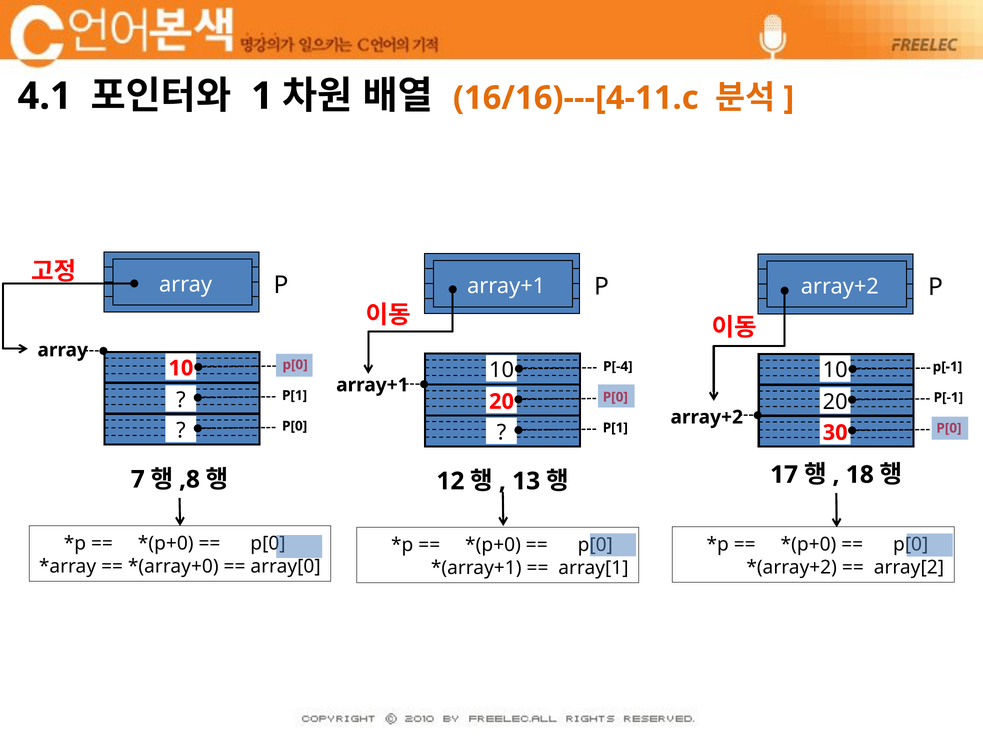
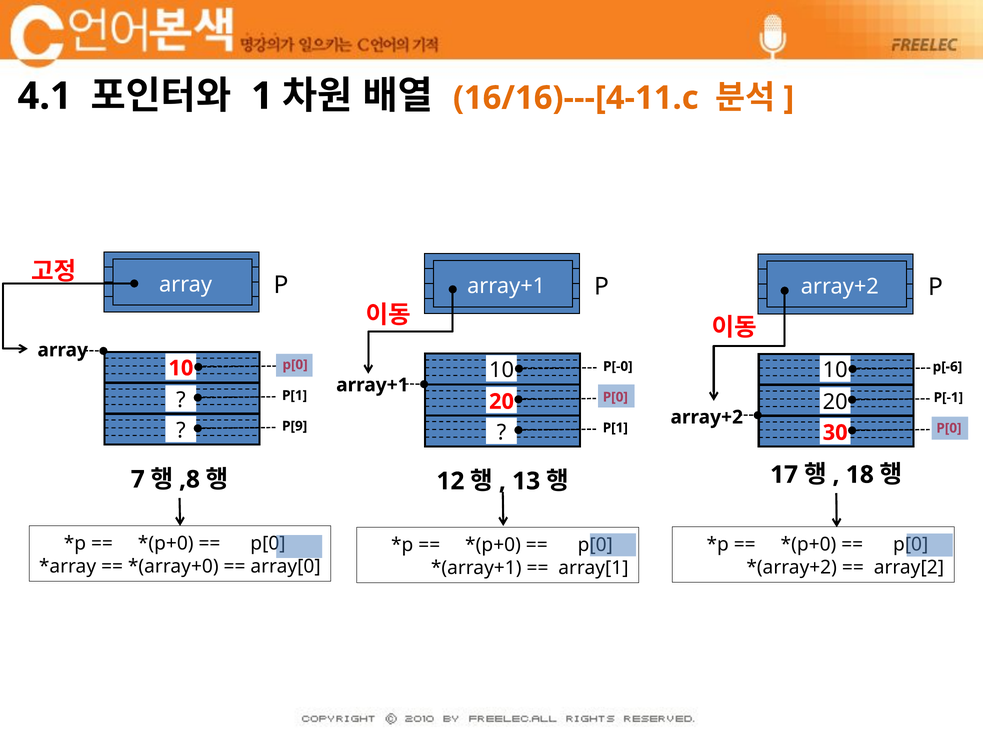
P[-4: P[-4 -> P[-0 (618, 367)
p[-1: p[-1 -> p[-6 (947, 367)
P[0: P[0 -> P[9 (295, 426)
